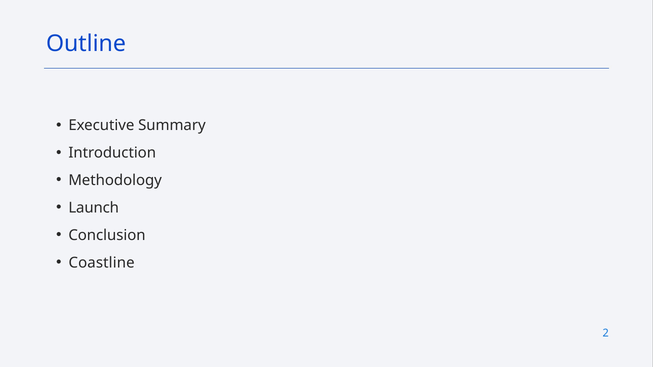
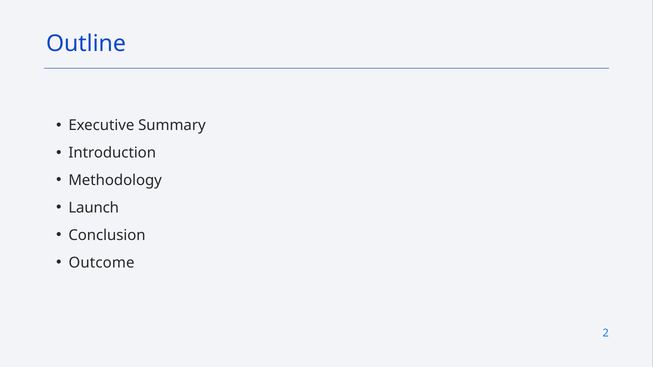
Coastline: Coastline -> Outcome (102, 263)
